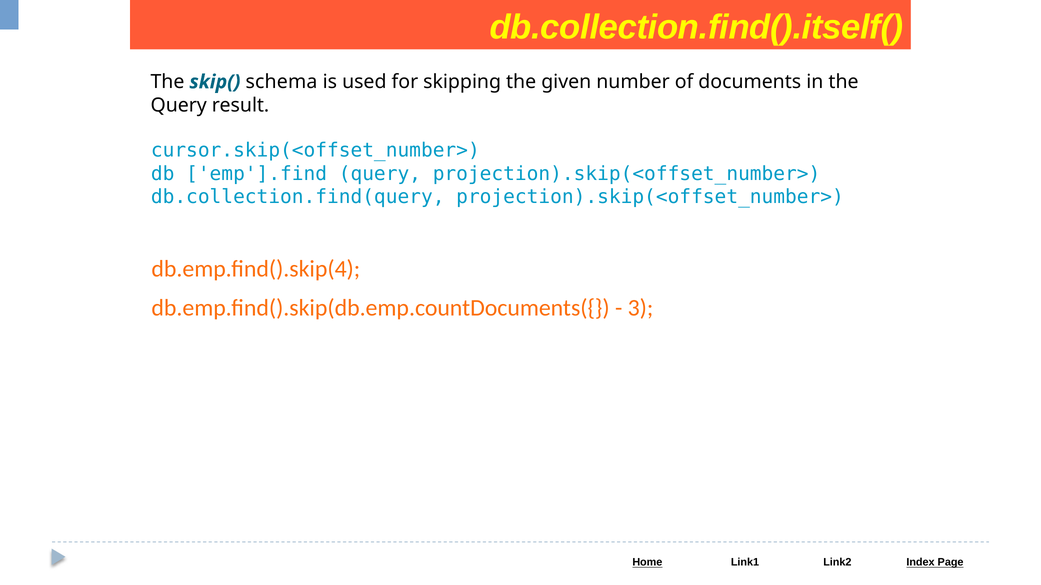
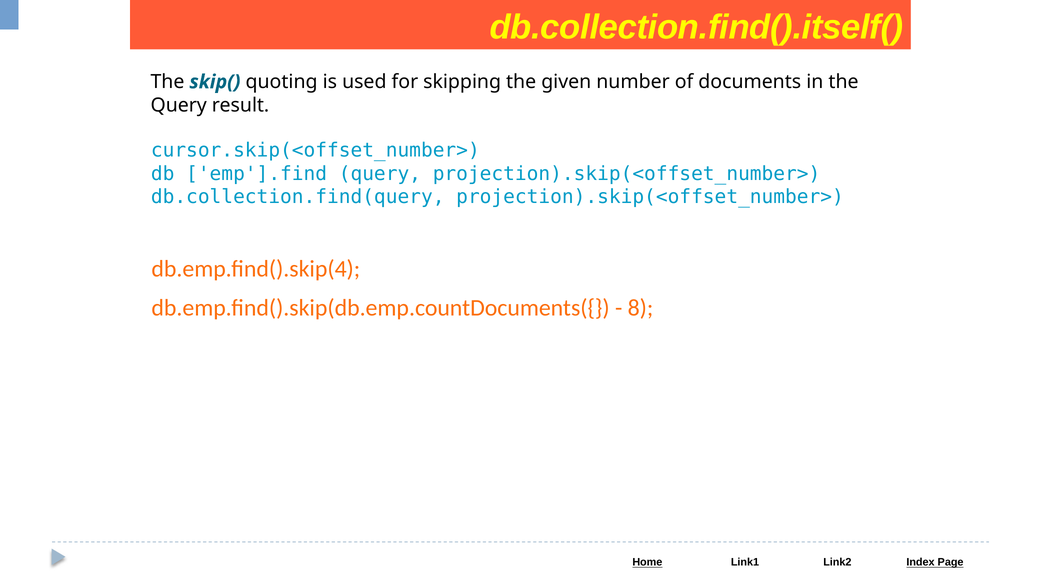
schema: schema -> quoting (282, 82)
3: 3 -> 8 (640, 308)
